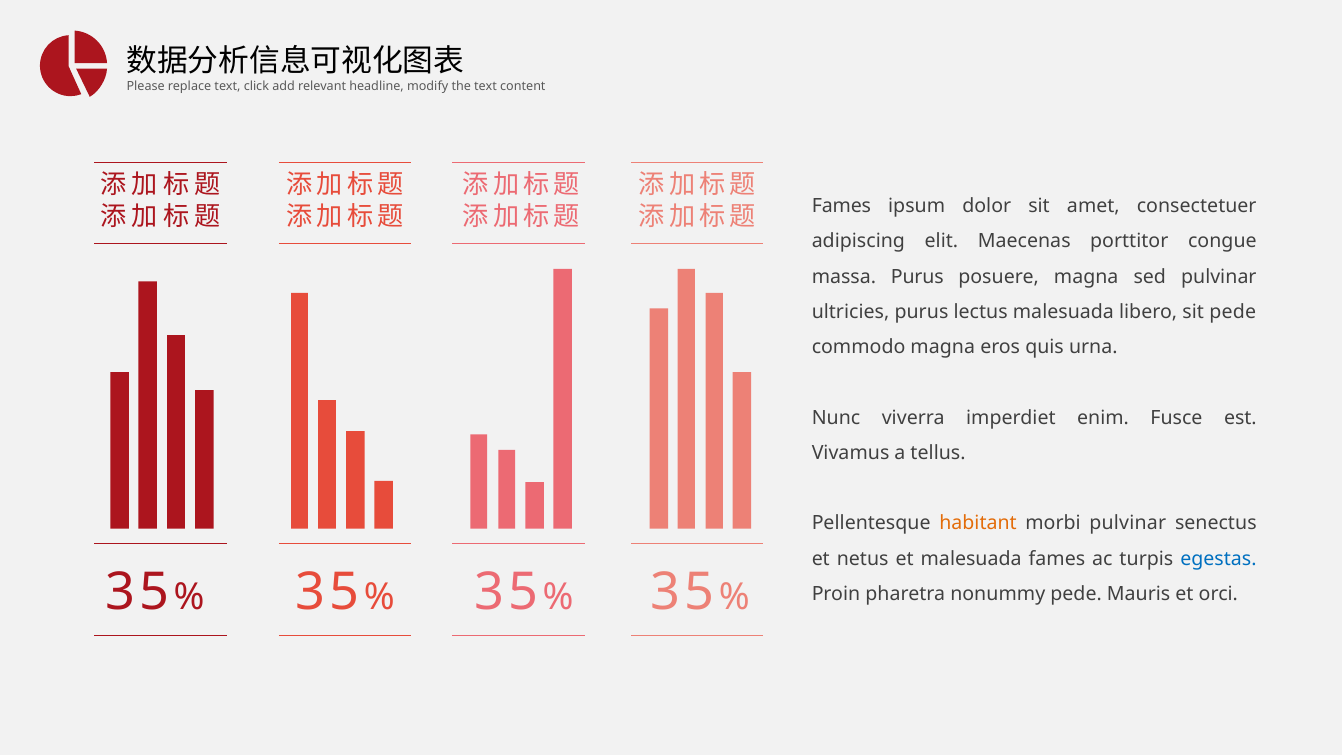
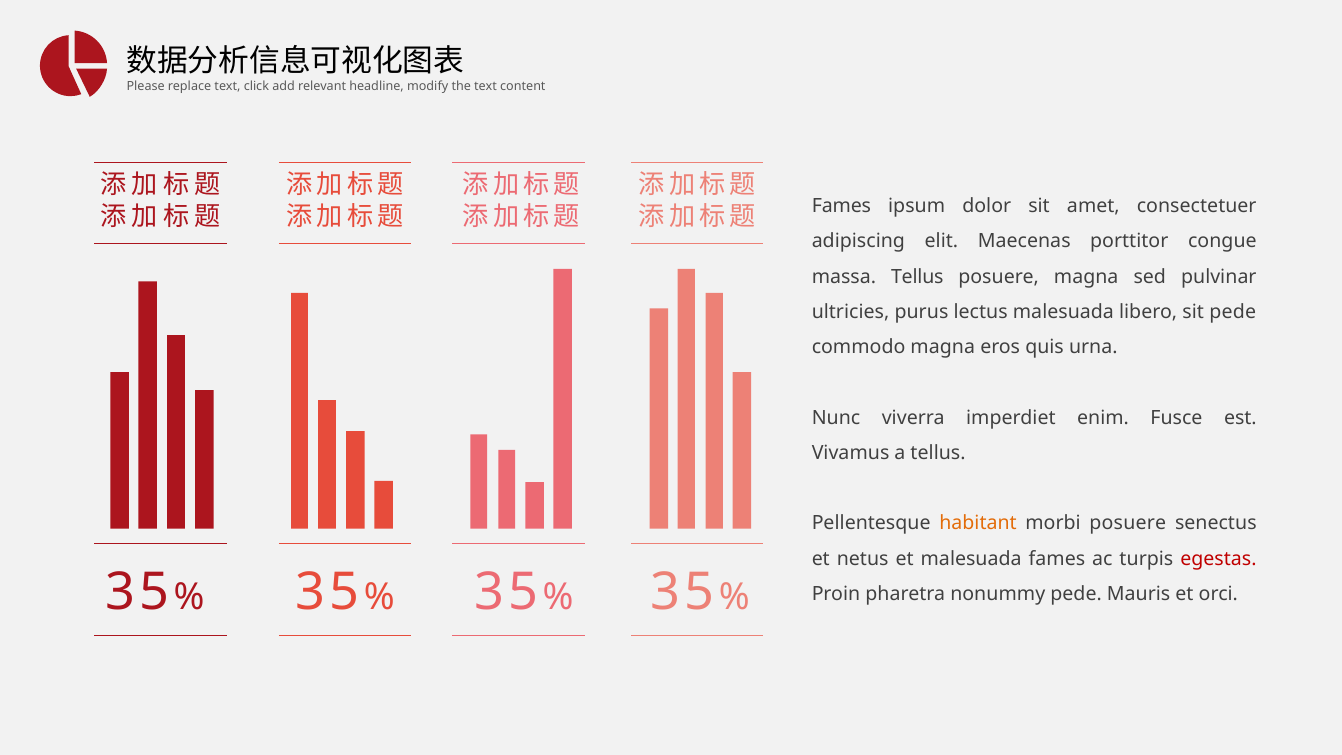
massa Purus: Purus -> Tellus (917, 277)
morbi pulvinar: pulvinar -> posuere (1128, 523)
egestas colour: blue -> red (1218, 558)
